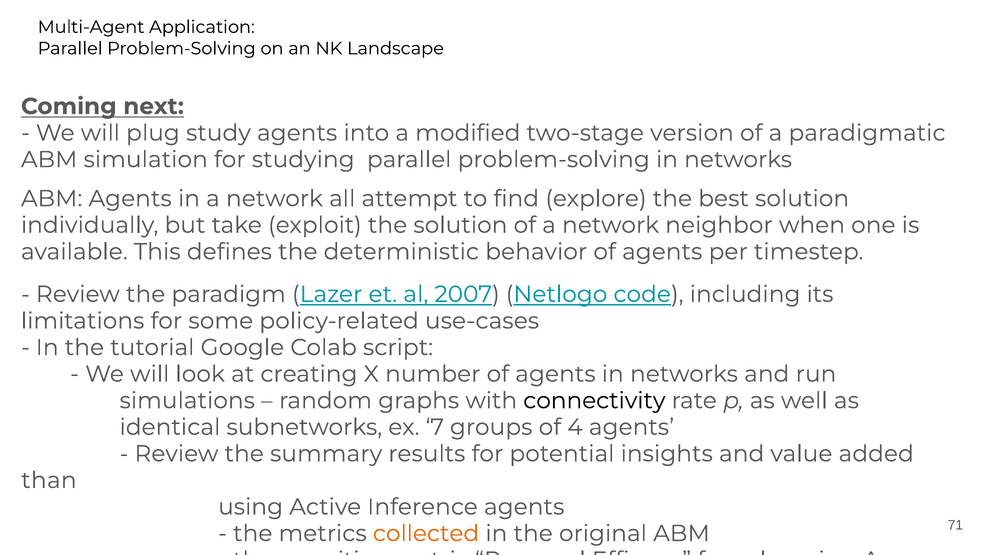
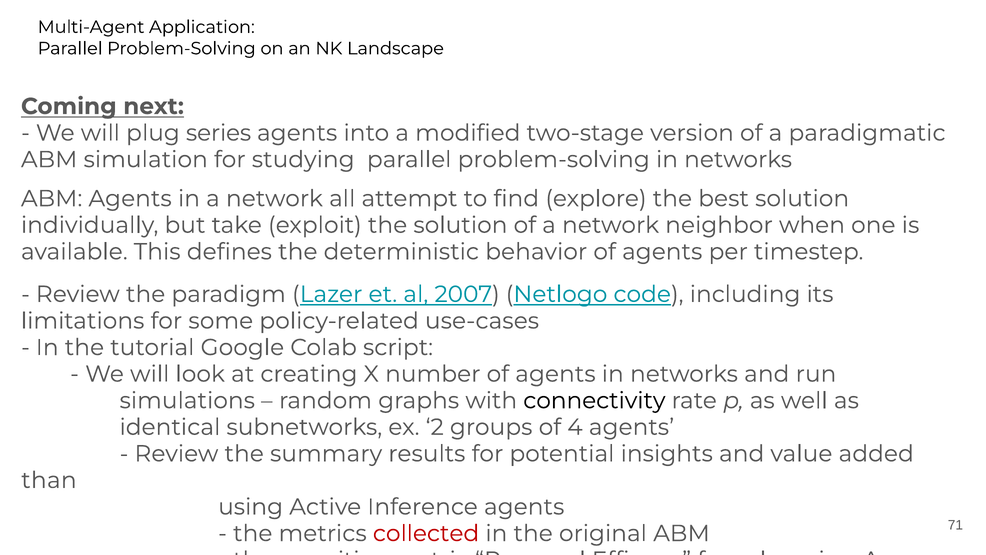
study: study -> series (219, 133)
7: 7 -> 2 (435, 427)
collected colour: orange -> red (426, 533)
